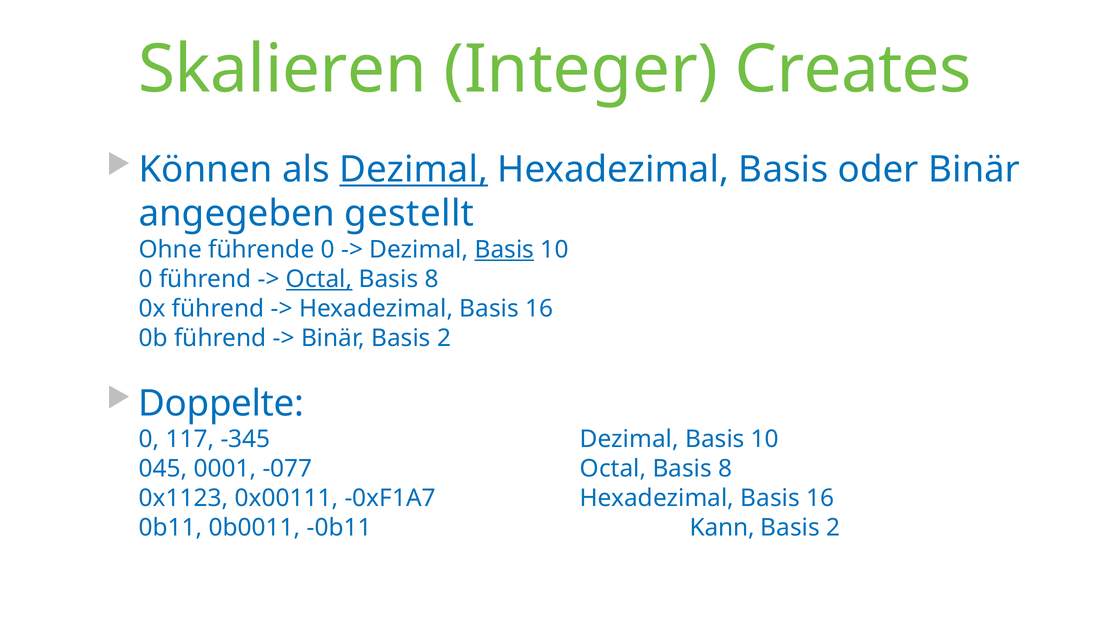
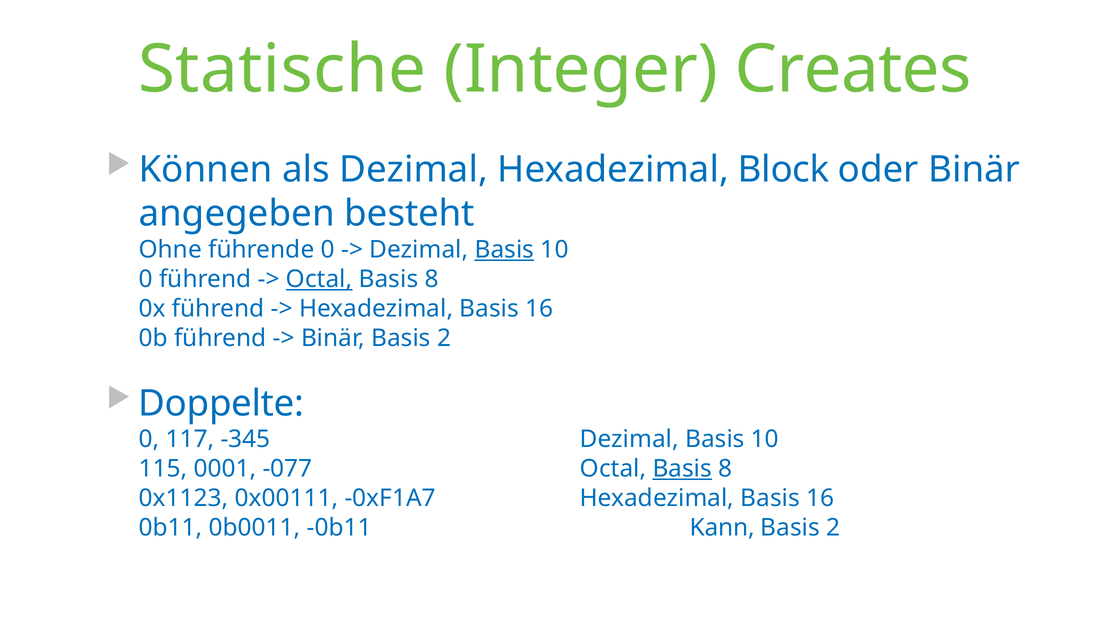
Skalieren: Skalieren -> Statische (282, 69)
Dezimal underline: present -> none (414, 170)
Basis: Basis -> Block (784, 170)
gestellt: gestellt -> besteht (410, 214)
045: 045 -> 115 (163, 469)
Basis underline: none -> present (682, 469)
